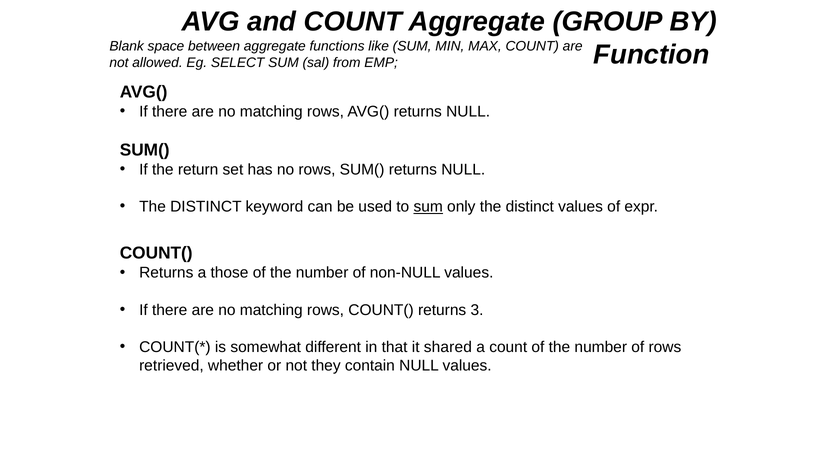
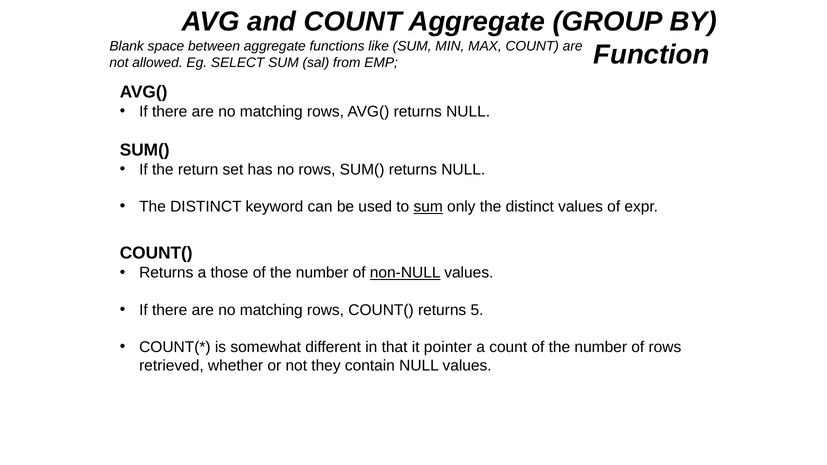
non-NULL underline: none -> present (405, 273)
3: 3 -> 5 (477, 310)
shared: shared -> pointer (448, 347)
